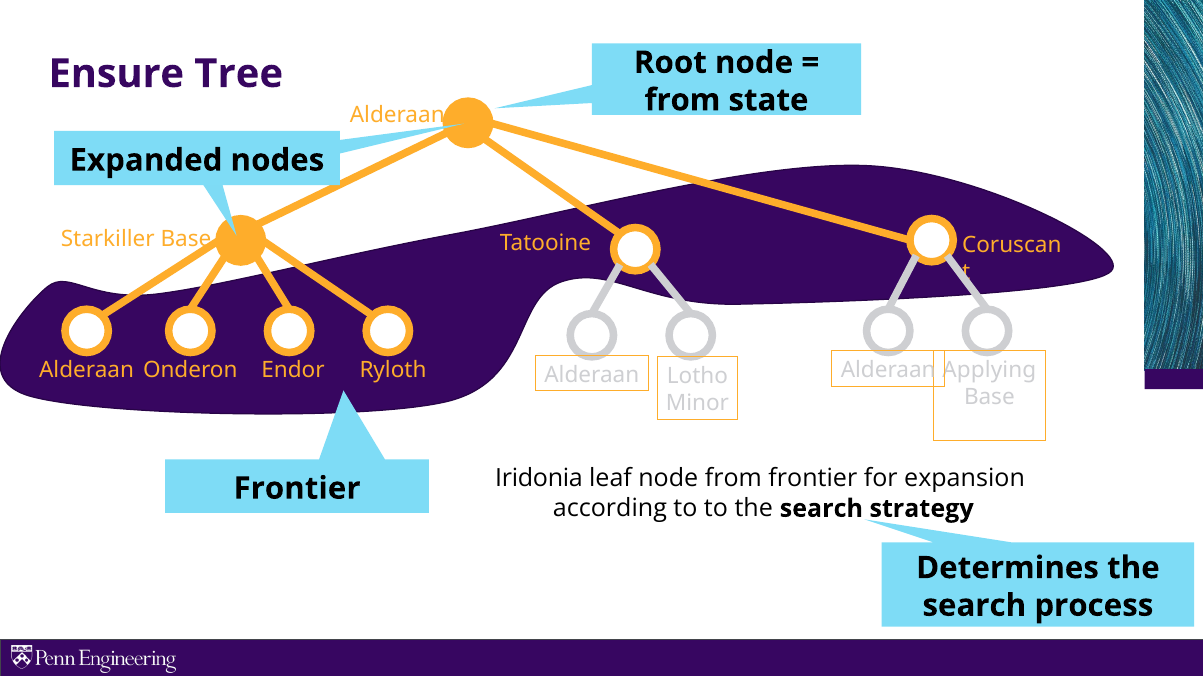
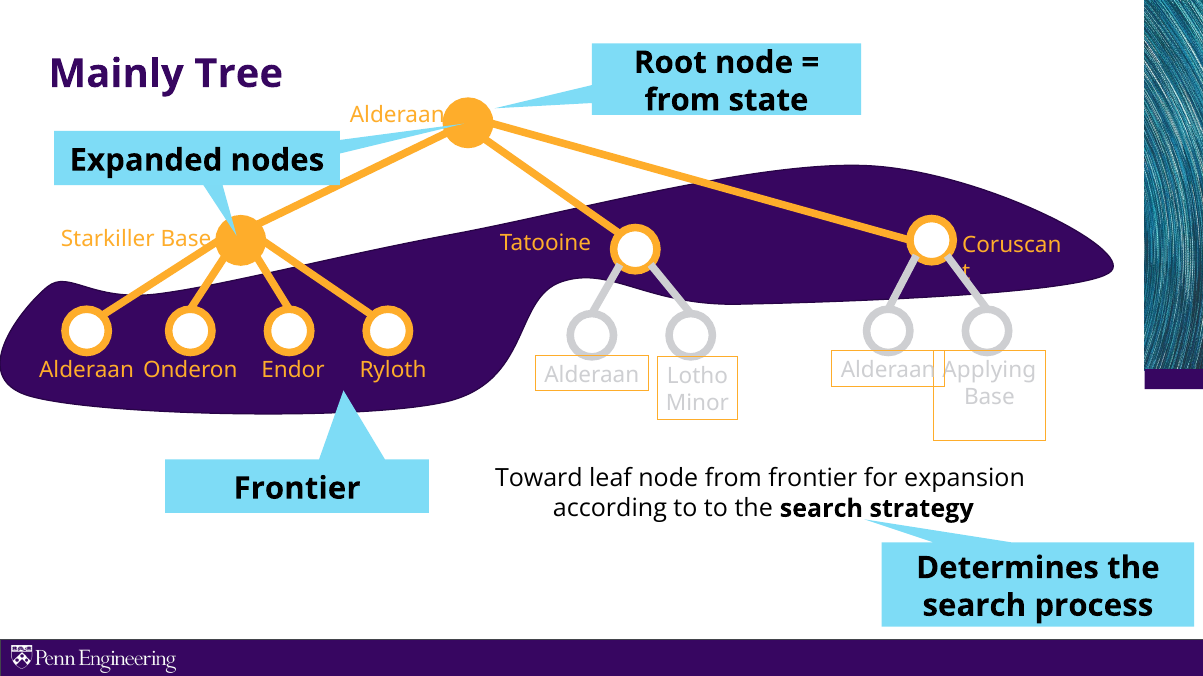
Ensure: Ensure -> Mainly (116, 74)
Iridonia: Iridonia -> Toward (539, 479)
